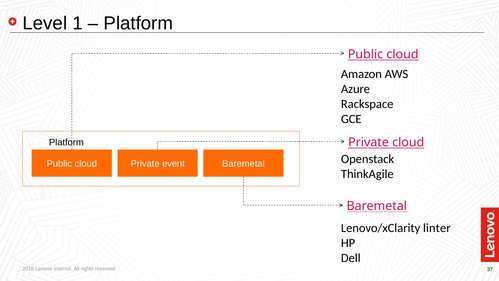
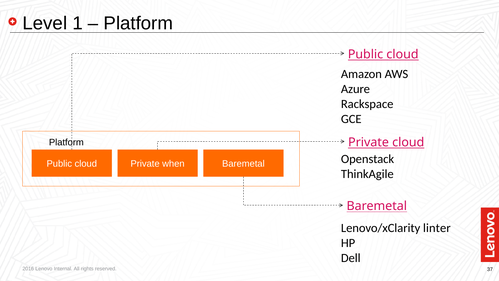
event: event -> when (173, 164)
